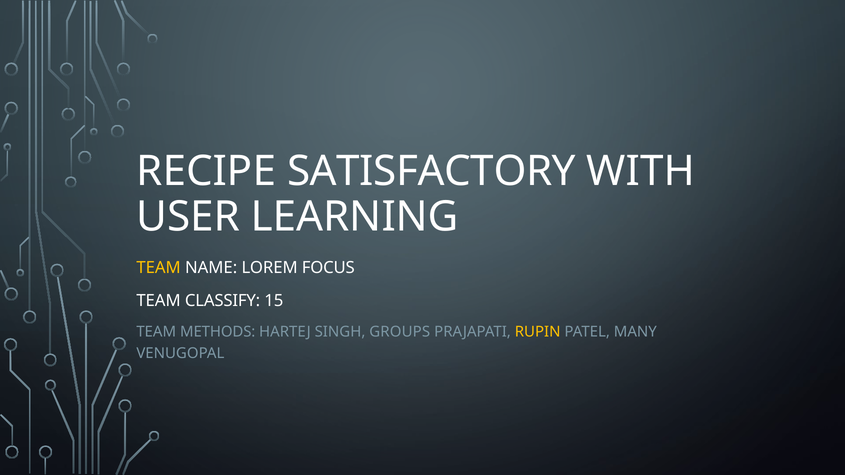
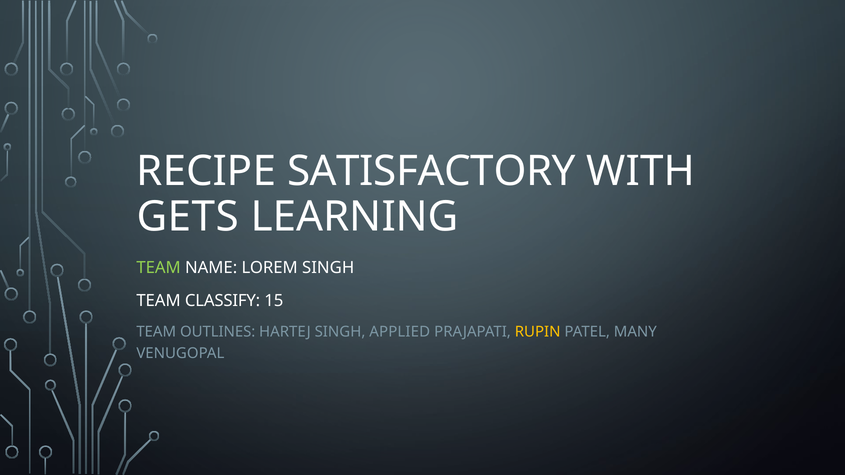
USER: USER -> GETS (188, 217)
TEAM colour: yellow -> light green (159, 268)
LOREM FOCUS: FOCUS -> SINGH (328, 268)
METHODS: METHODS -> OUTLINES (218, 332)
GROUPS: GROUPS -> APPLIED (400, 332)
